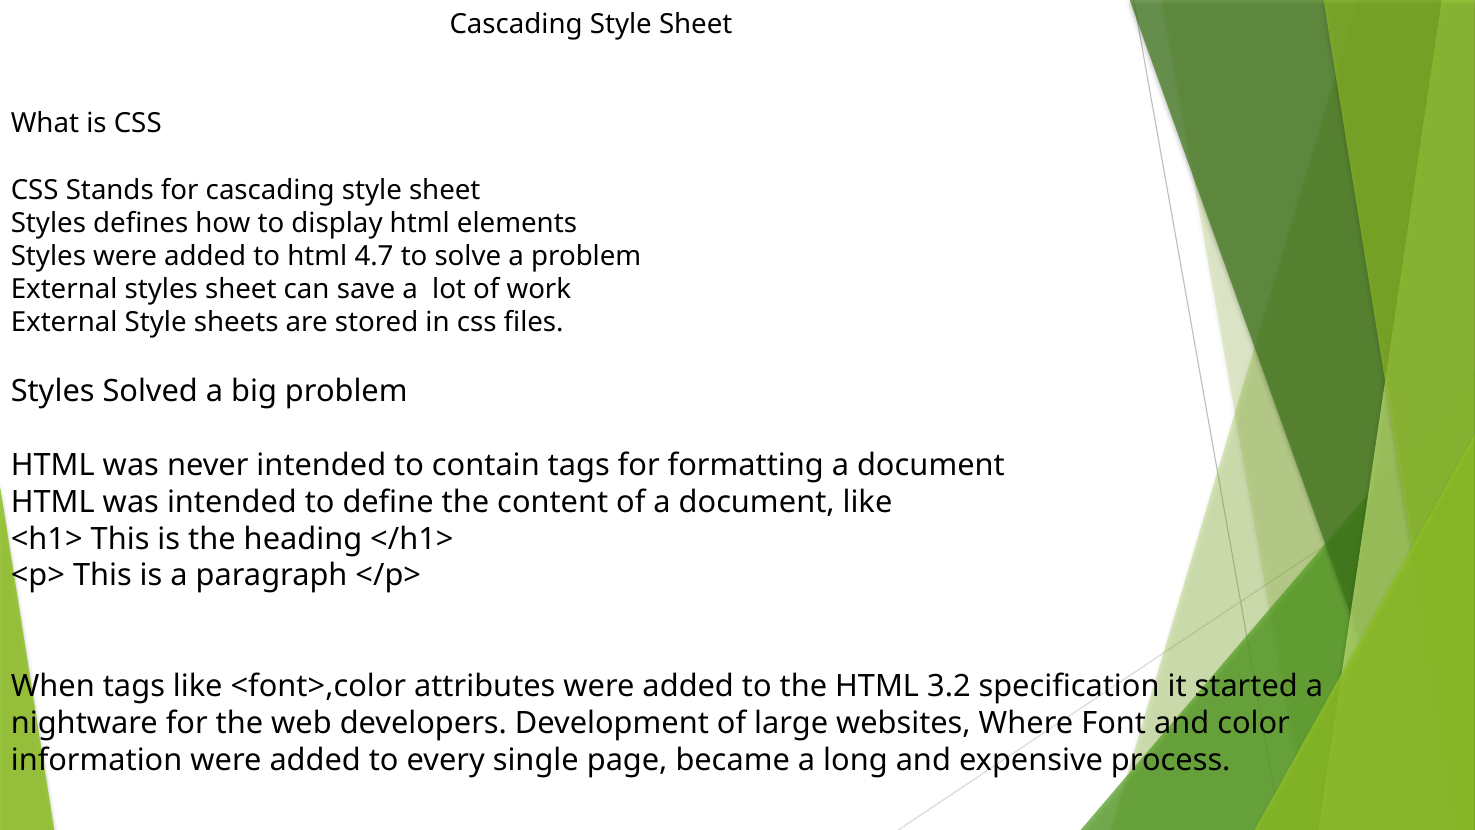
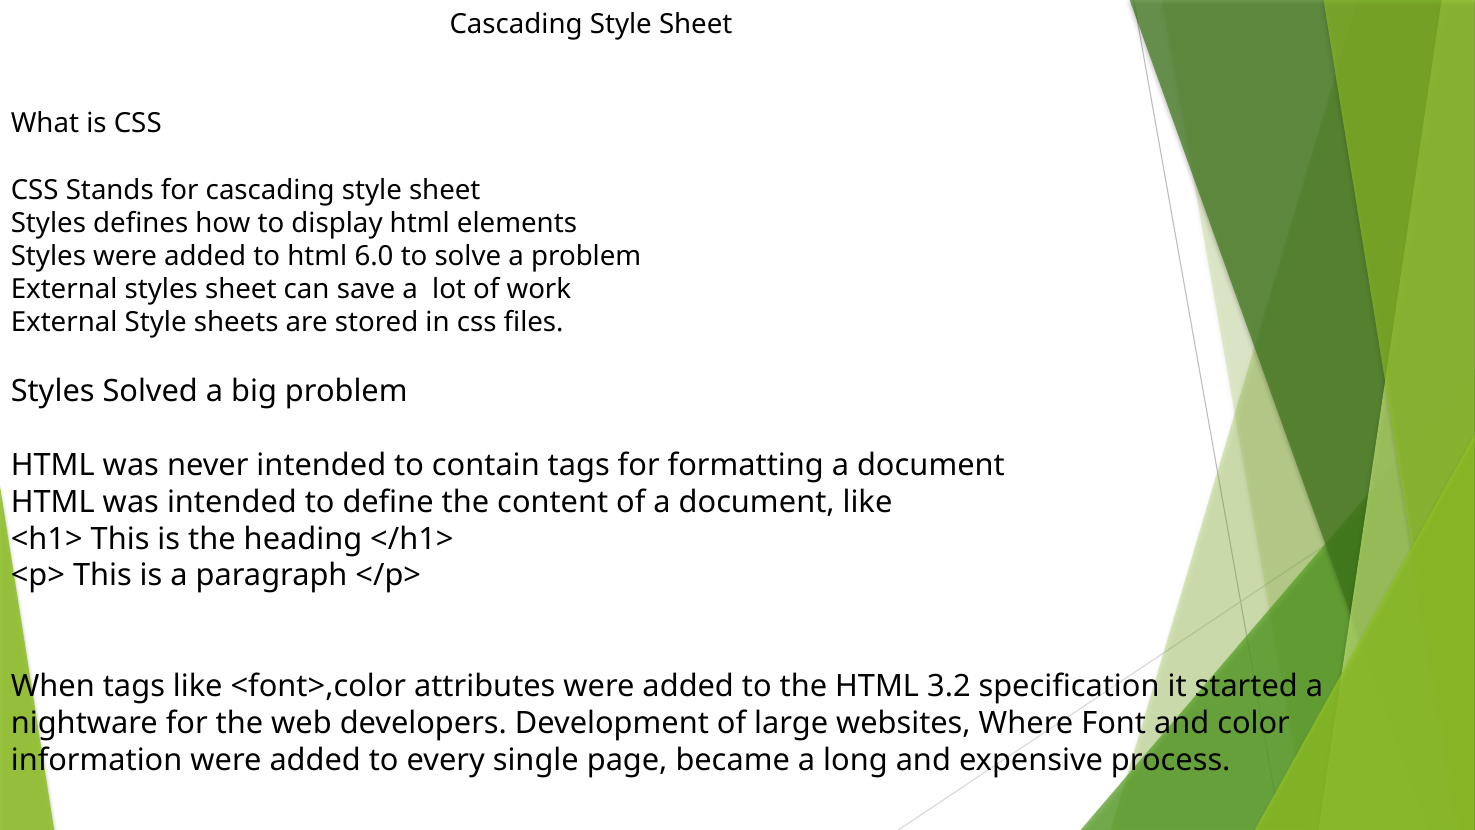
4.7: 4.7 -> 6.0 (374, 256)
